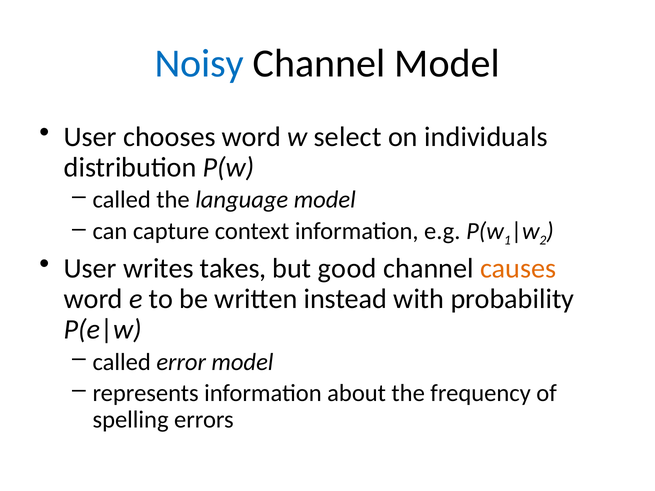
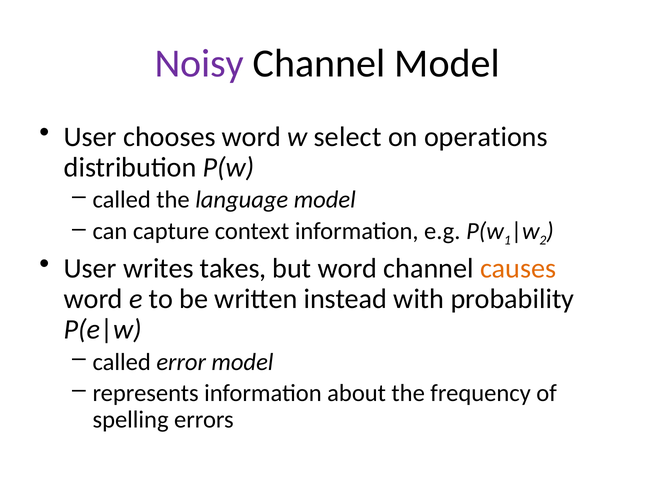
Noisy colour: blue -> purple (199, 63)
individuals: individuals -> operations (486, 137)
but good: good -> word (347, 269)
